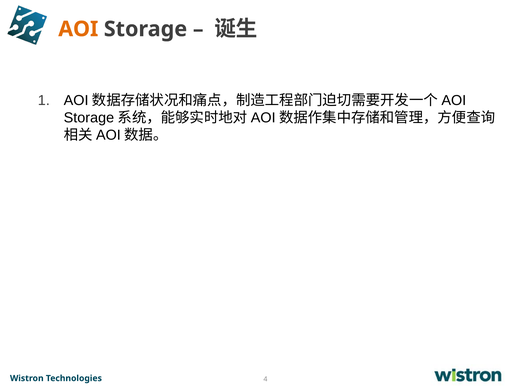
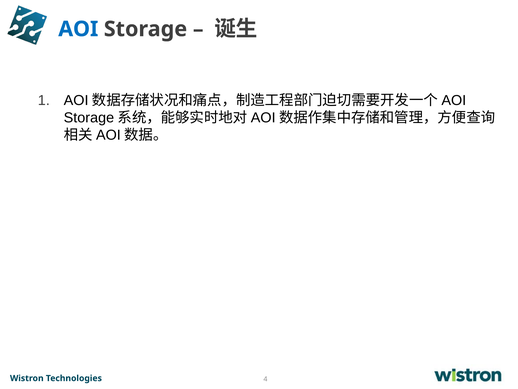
AOI colour: orange -> blue (78, 29)
